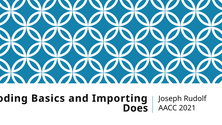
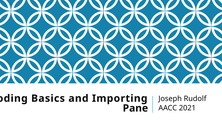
Does: Does -> Pane (135, 108)
